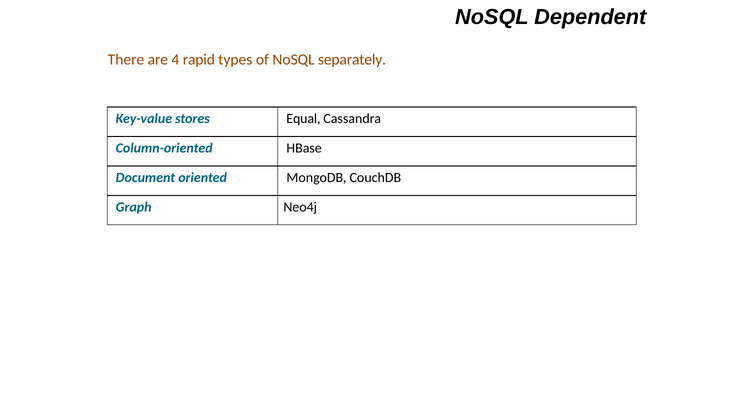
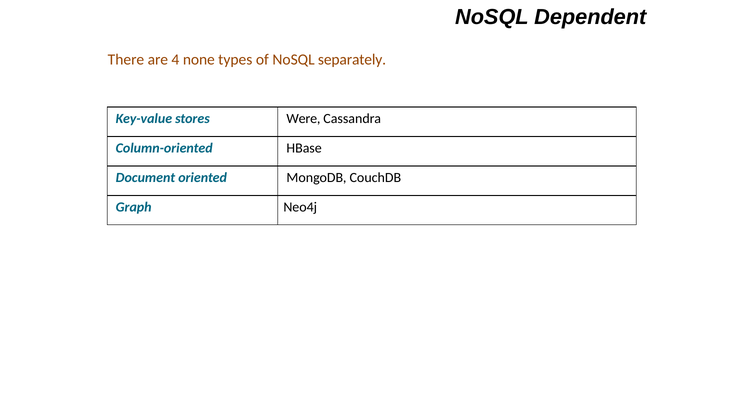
rapid: rapid -> none (199, 60)
Equal: Equal -> Were (303, 119)
